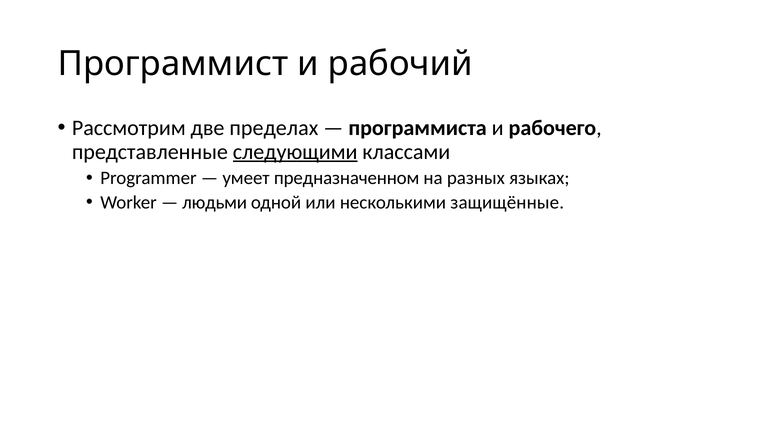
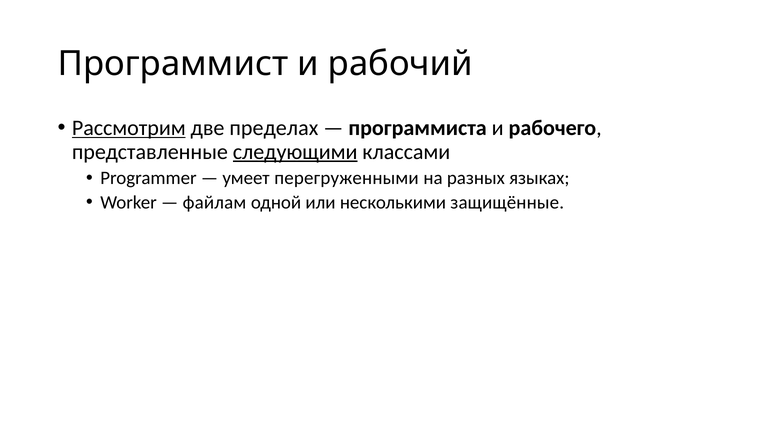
Рассмотрим underline: none -> present (129, 128)
предназначенном: предназначенном -> перегруженными (347, 178)
людьми: людьми -> файлам (214, 202)
